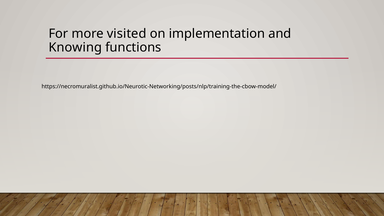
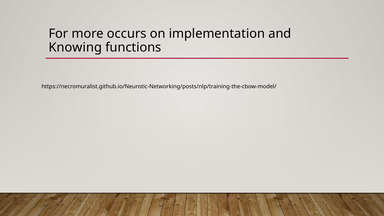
visited: visited -> occurs (127, 34)
